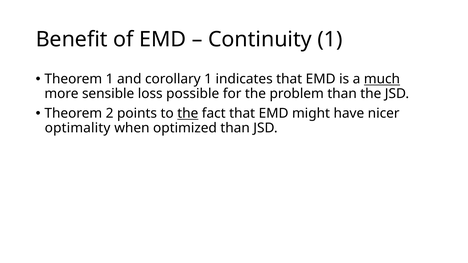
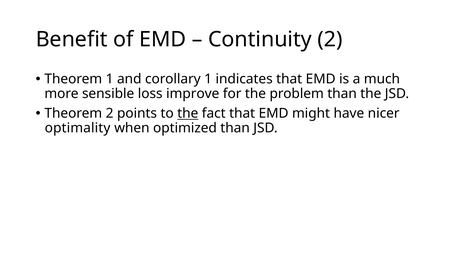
Continuity 1: 1 -> 2 (330, 39)
much underline: present -> none (382, 79)
possible: possible -> improve (193, 94)
